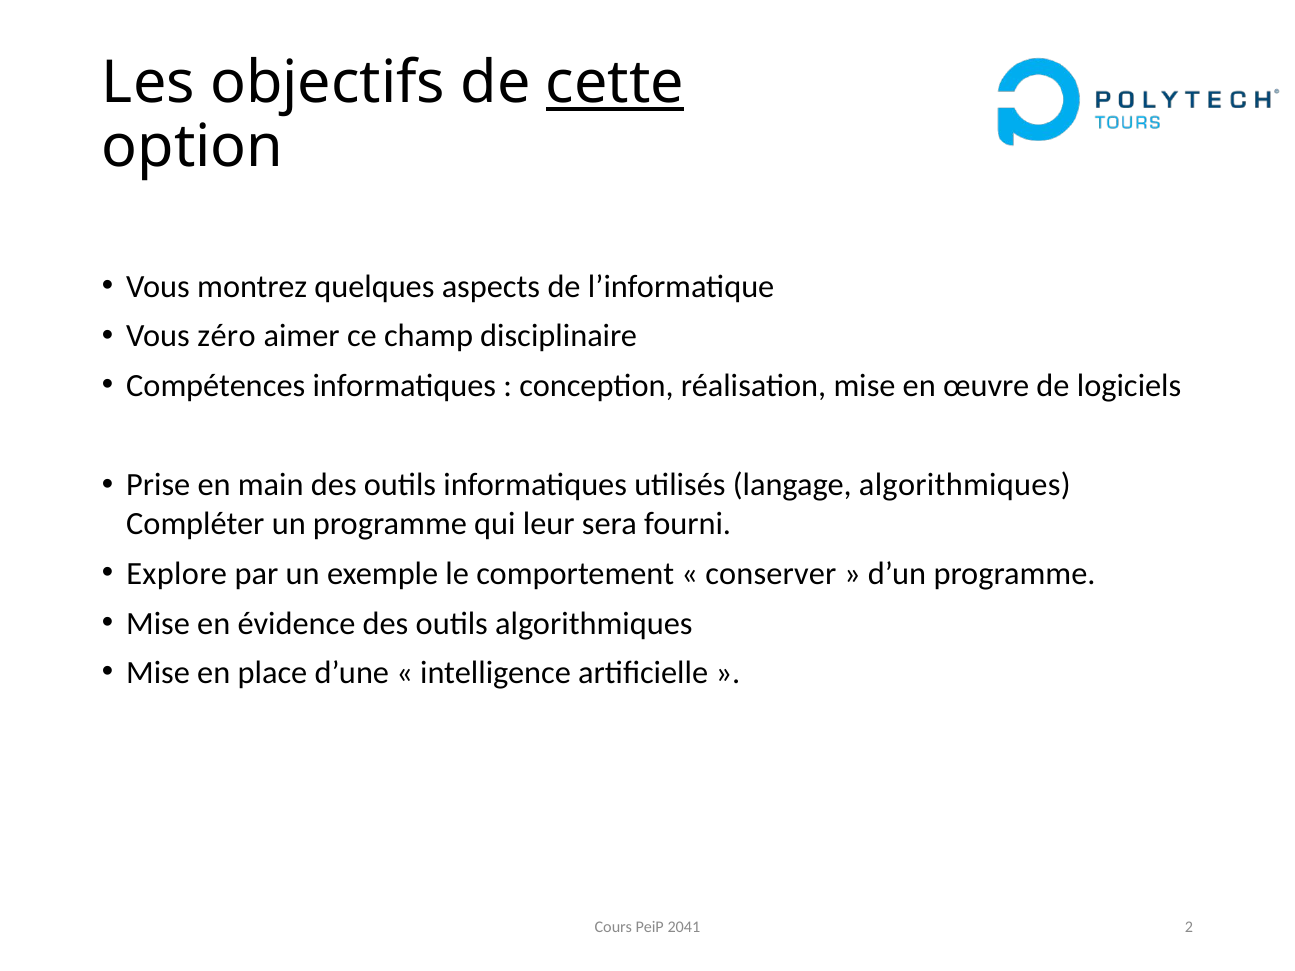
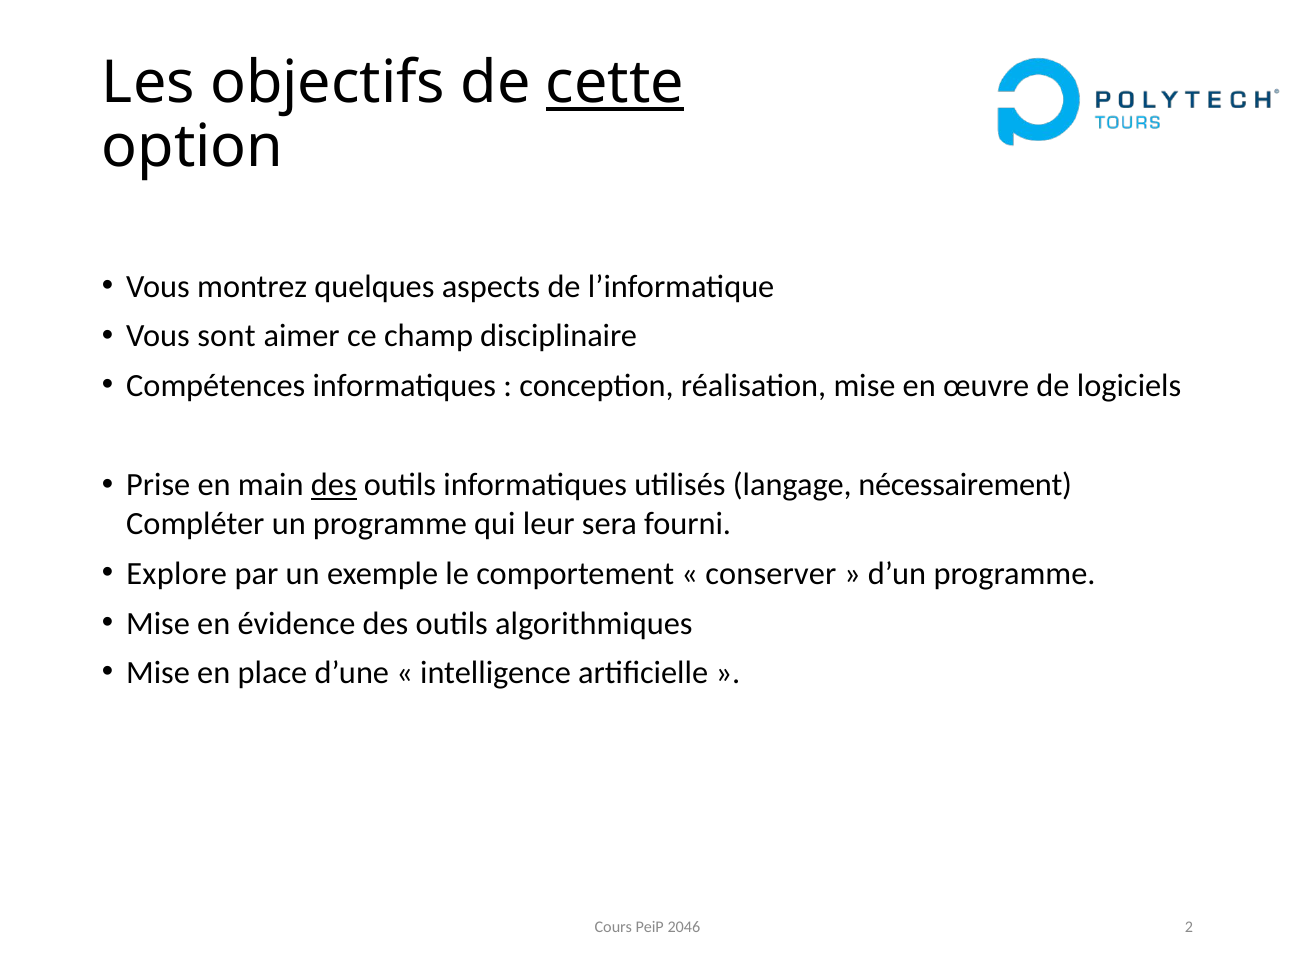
zéro: zéro -> sont (227, 336)
des underline: none -> present (334, 485)
langage algorithmiques: algorithmiques -> nécessairement (965, 485)
2041: 2041 -> 2046 (684, 927)
